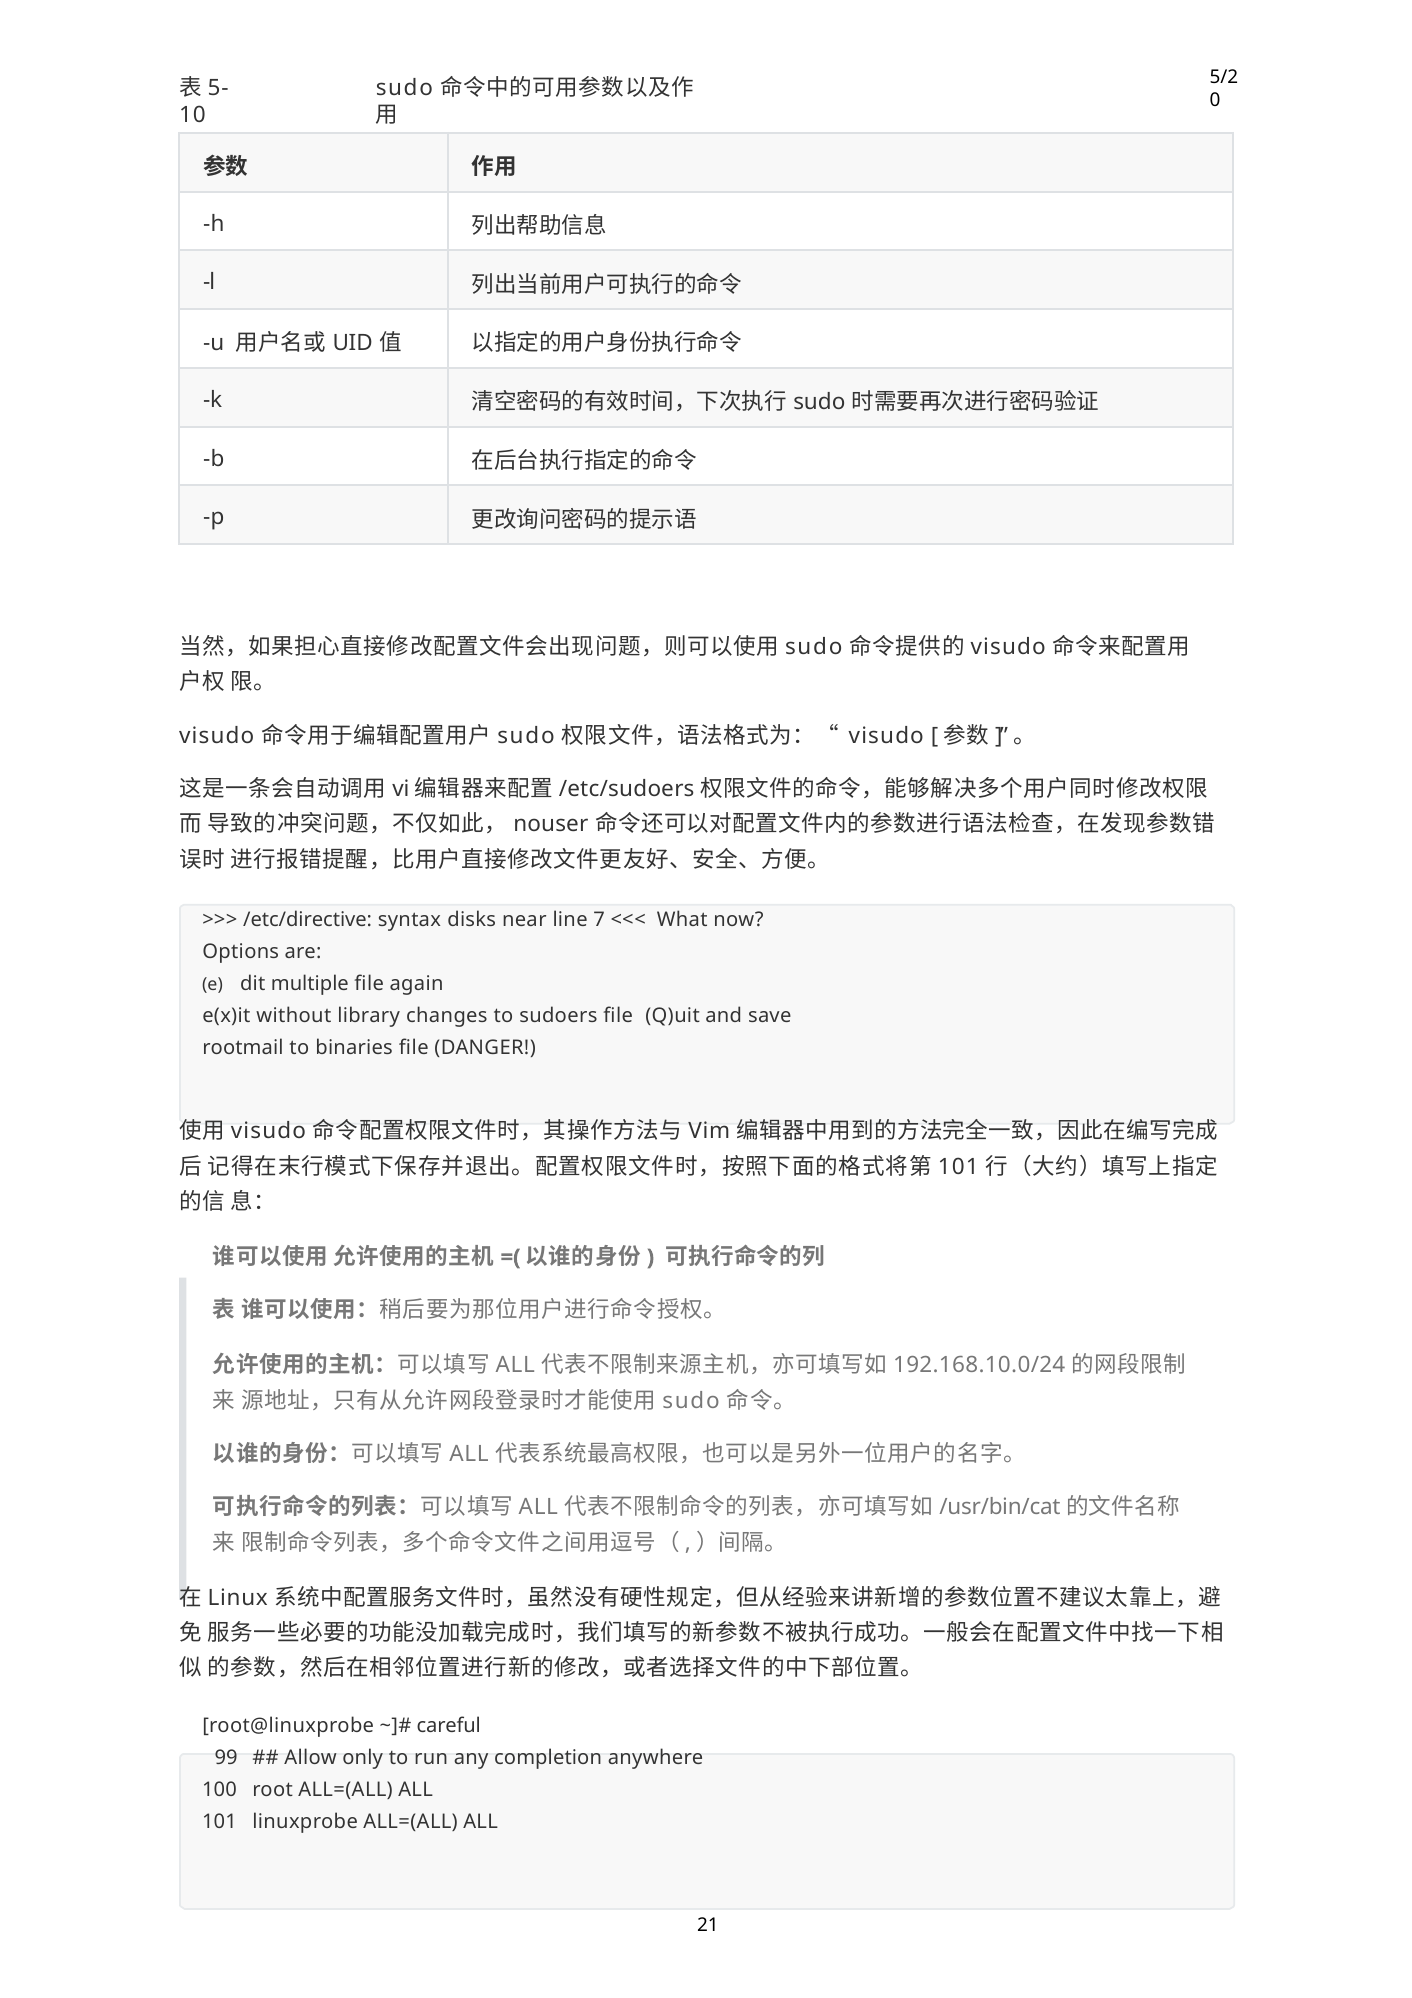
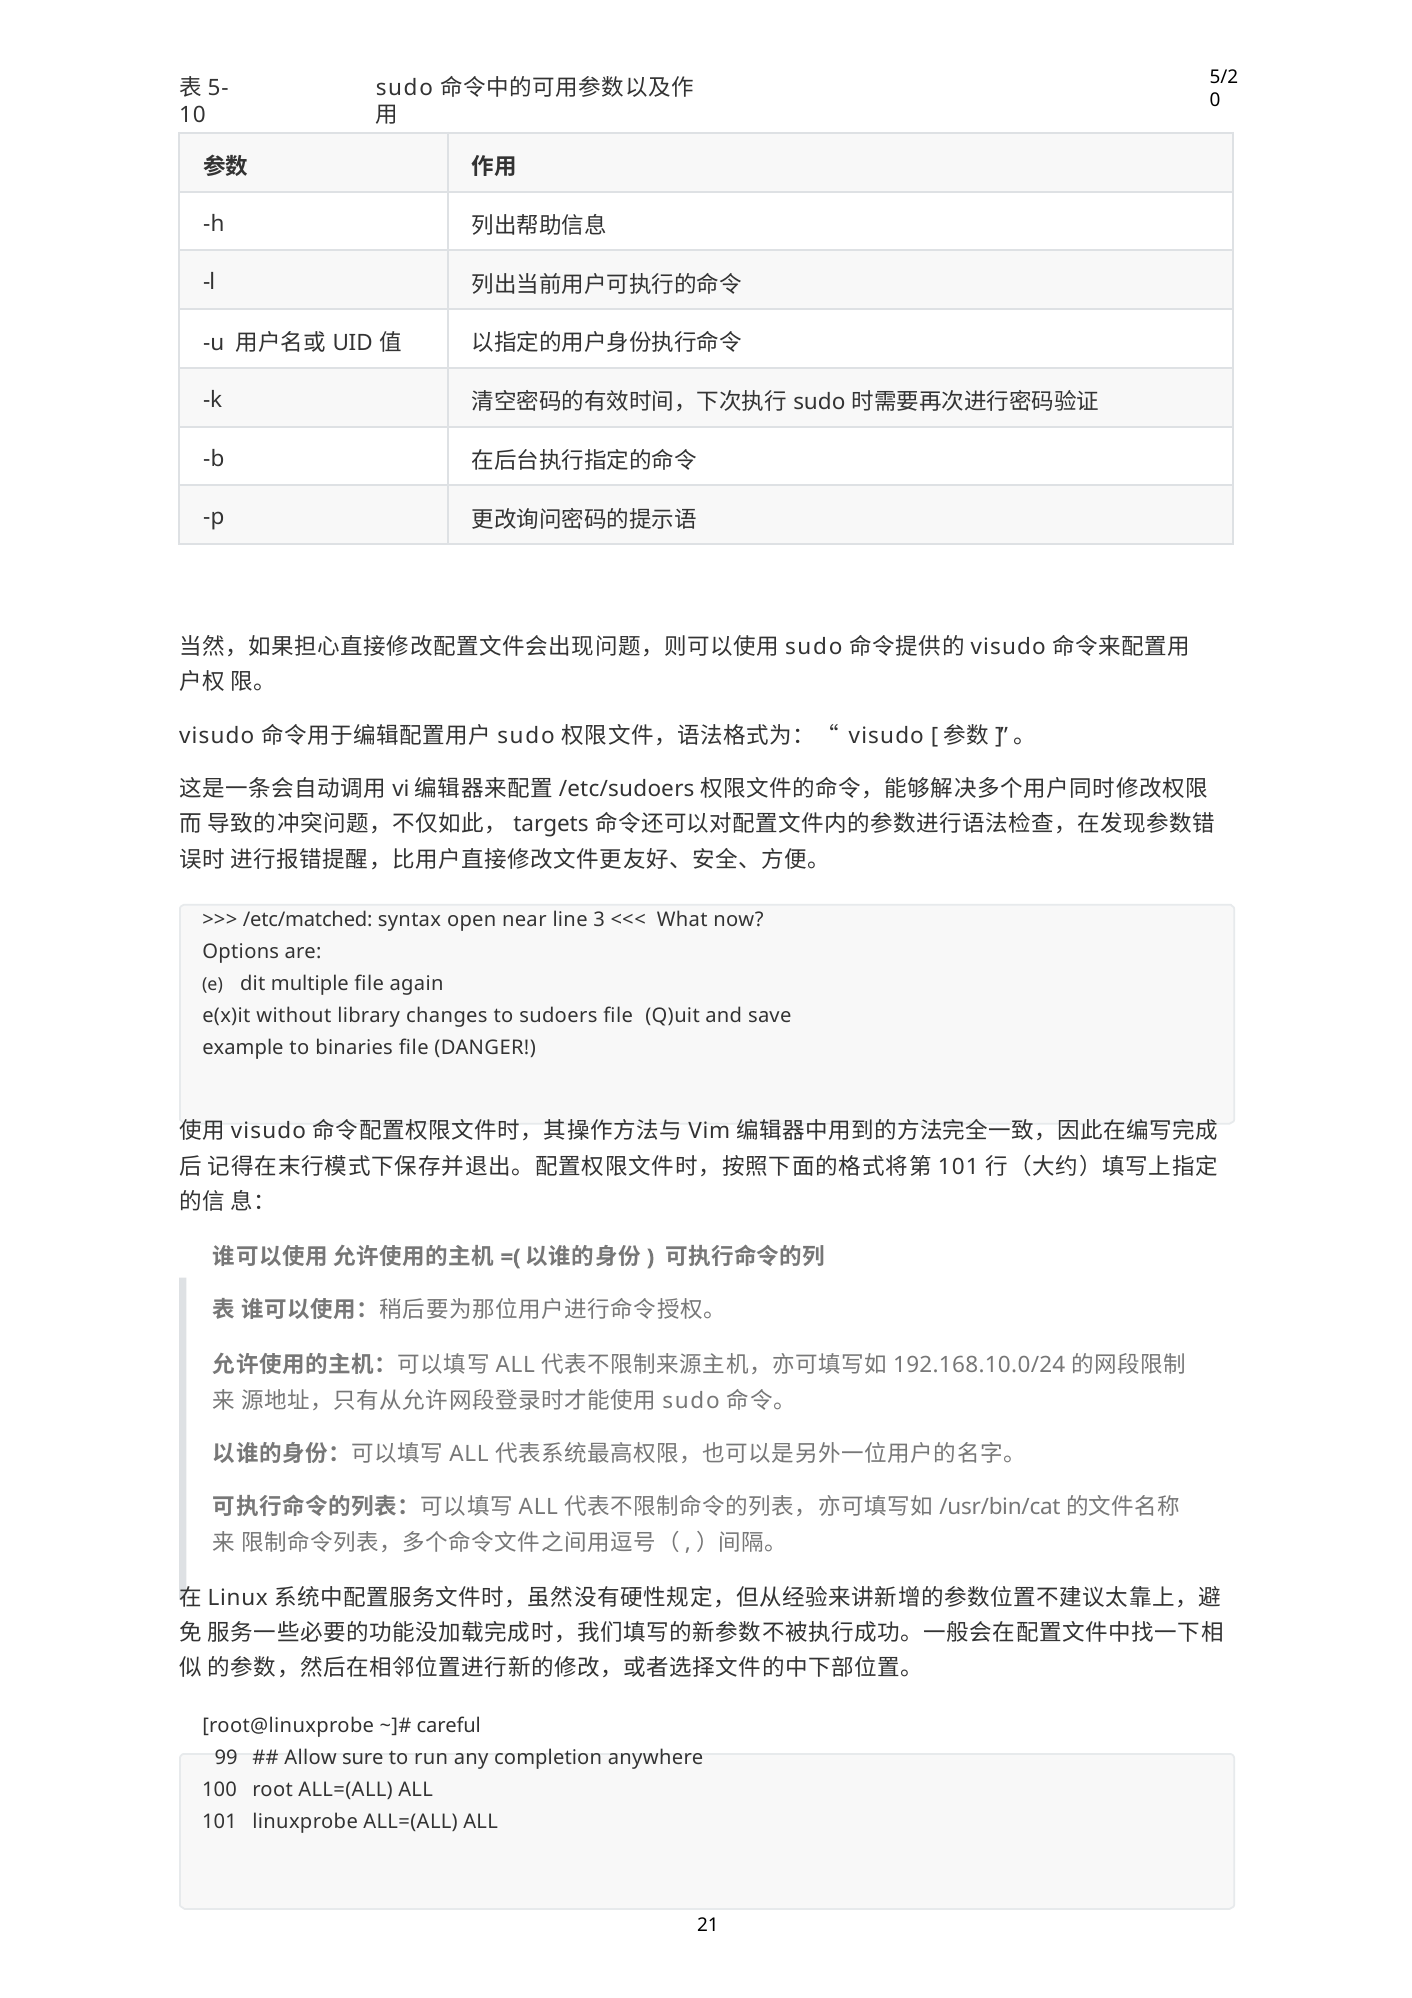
nouser: nouser -> targets (551, 824)
/etc/directive: /etc/directive -> /etc/matched (308, 920)
disks: disks -> open (472, 920)
7: 7 -> 3 (599, 920)
rootmail: rootmail -> example (243, 1048)
only: only -> sure (363, 1758)
